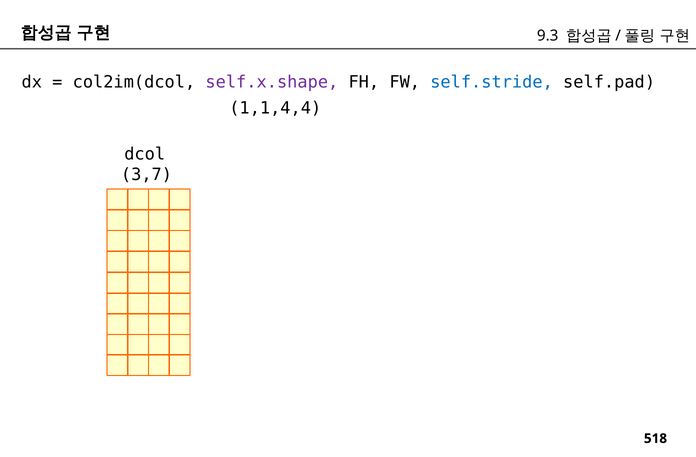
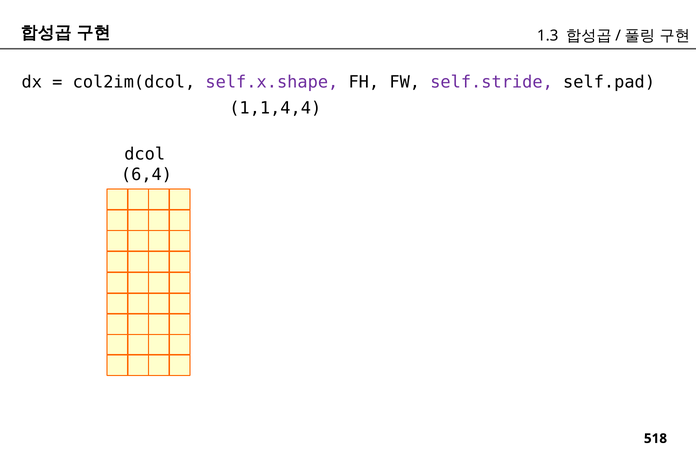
9.3: 9.3 -> 1.3 (548, 36)
self.stride colour: blue -> purple (492, 82)
3,7: 3,7 -> 6,4 (146, 175)
